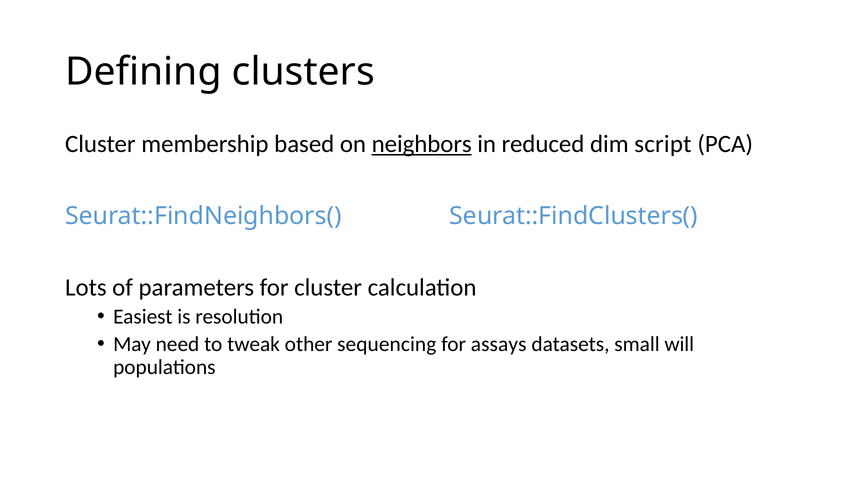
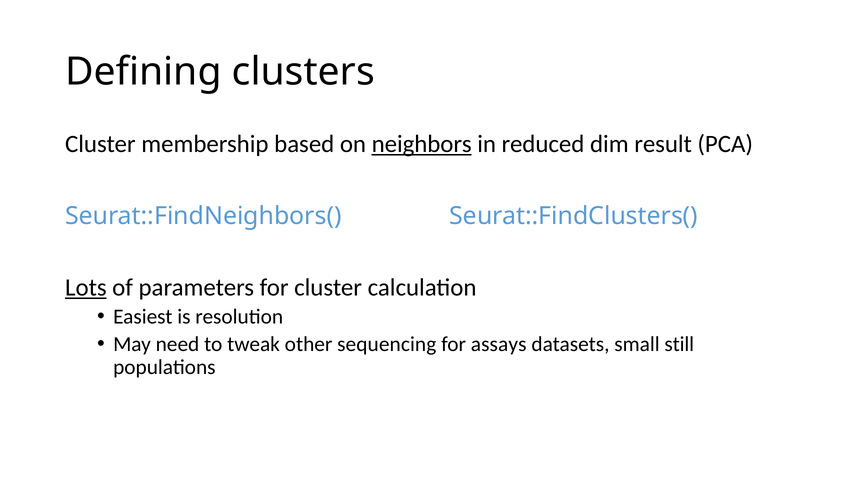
script: script -> result (663, 144)
Lots underline: none -> present (86, 288)
will: will -> still (679, 345)
